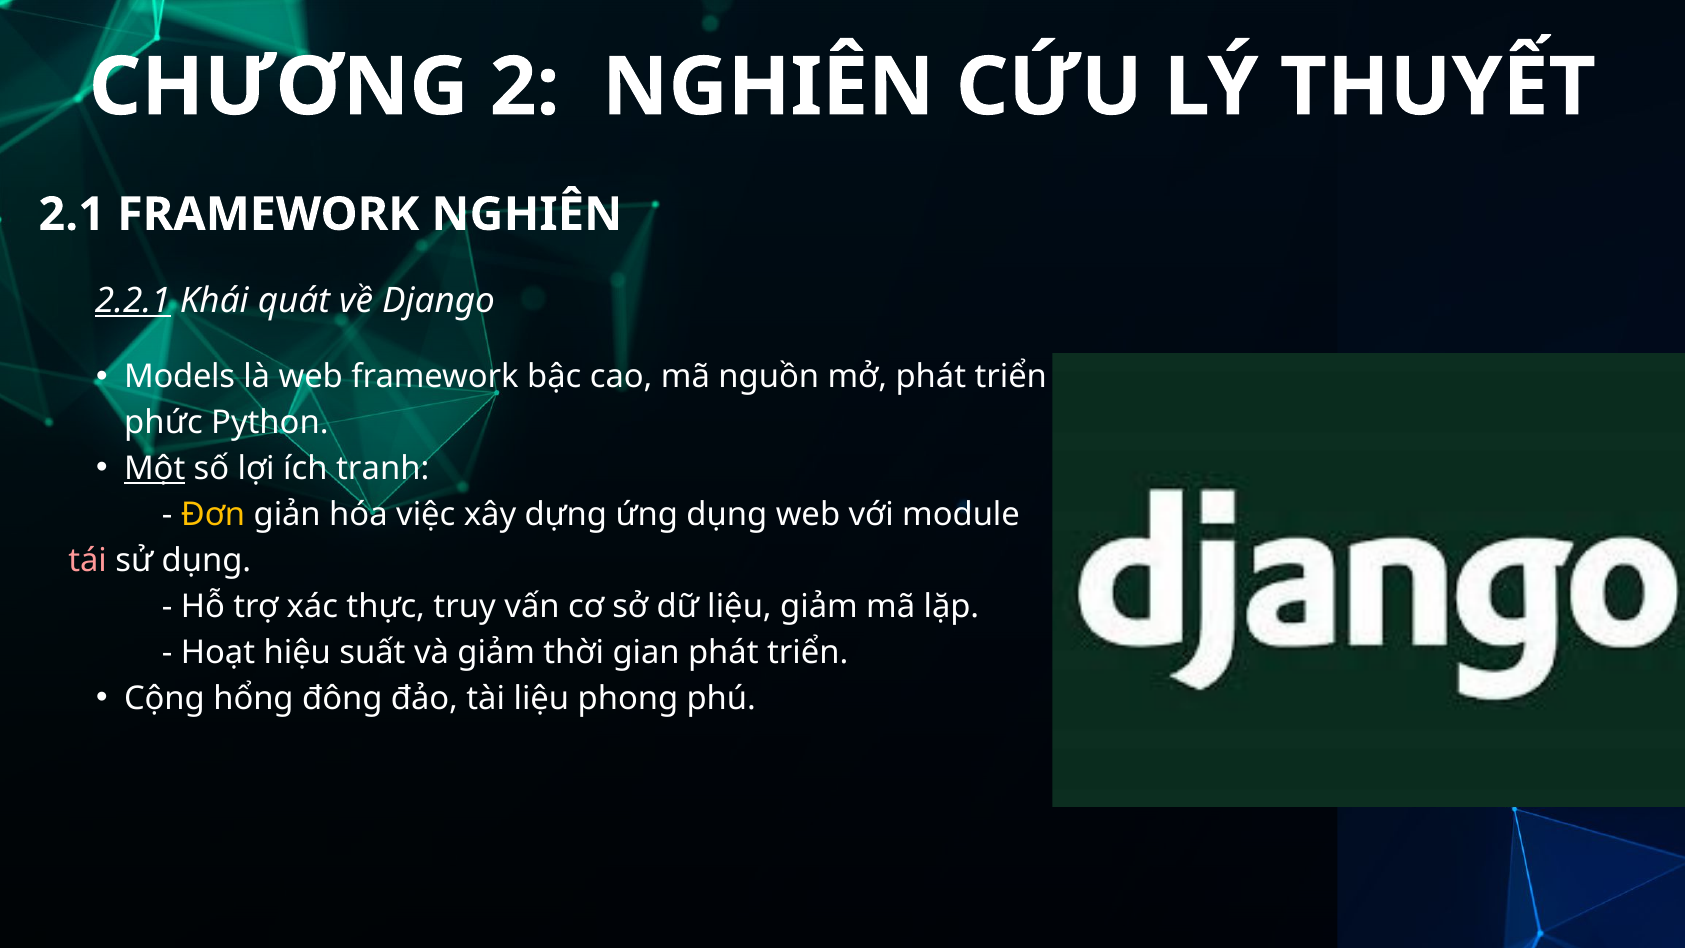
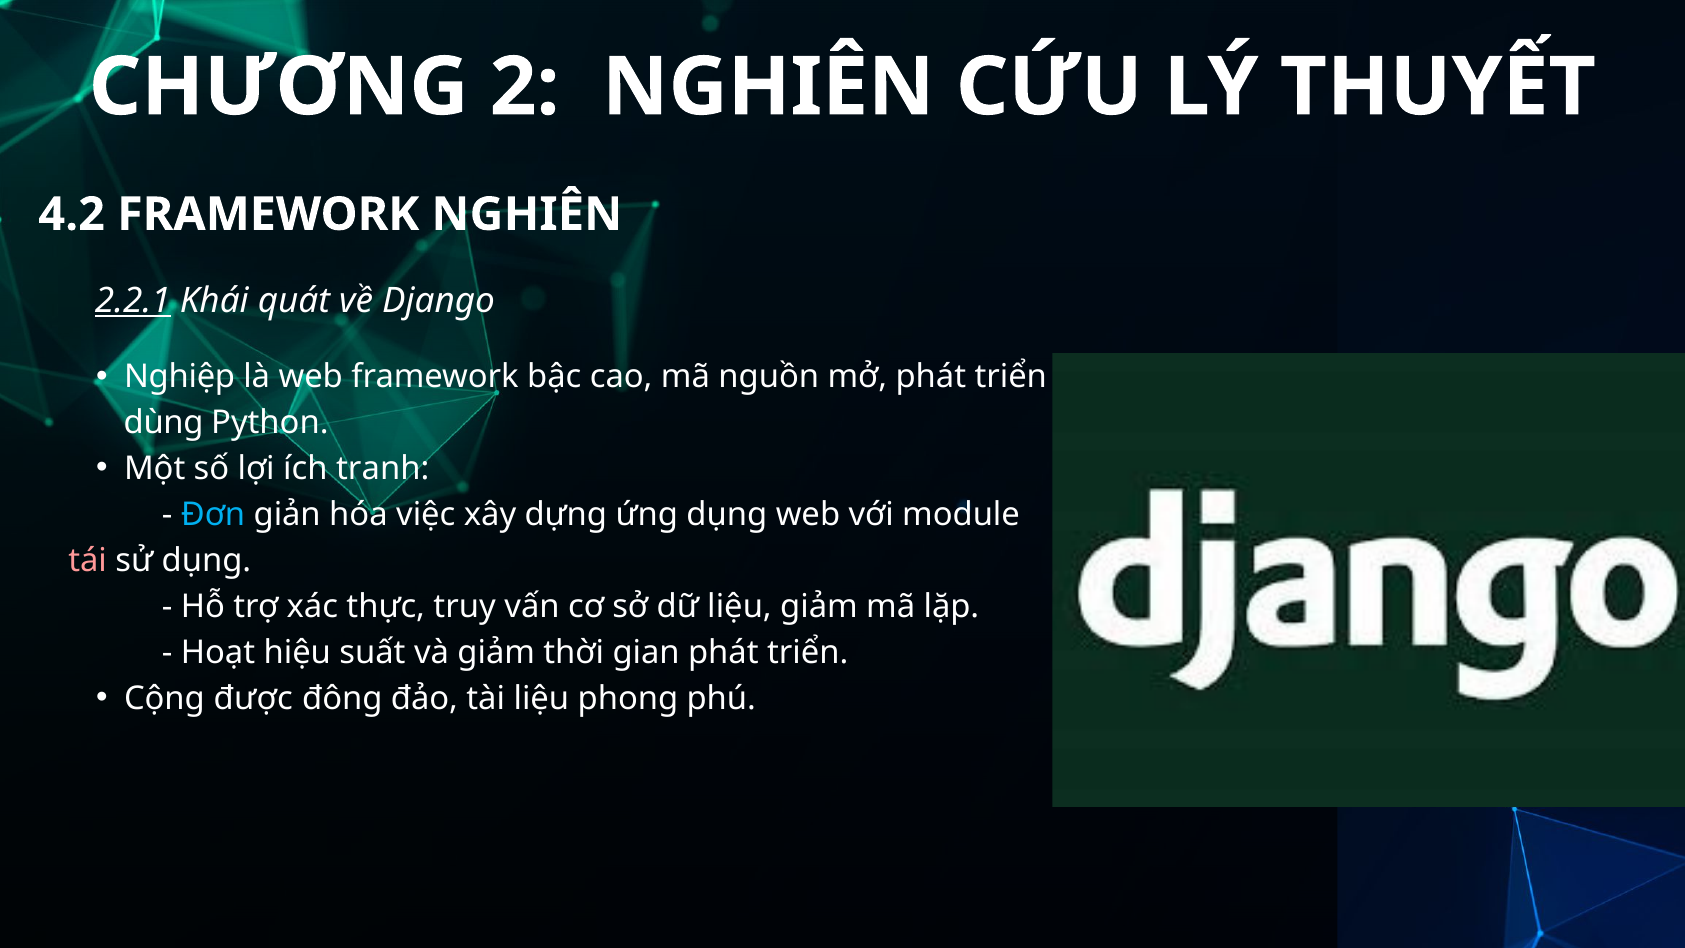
2.1: 2.1 -> 4.2 (72, 214)
Models: Models -> Nghiệp (180, 377)
phức: phức -> dùng (164, 423)
Một underline: present -> none (155, 469)
Đơn colour: yellow -> light blue (213, 515)
hổng: hổng -> được (253, 698)
